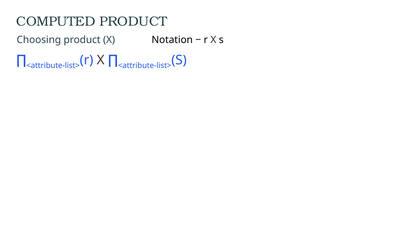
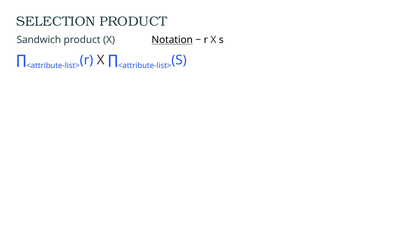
COMPUTED: COMPUTED -> SELECTION (56, 21)
Choosing: Choosing -> Sandwich (39, 40)
Notation underline: none -> present (172, 40)
